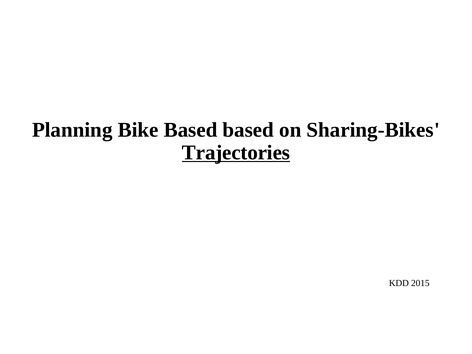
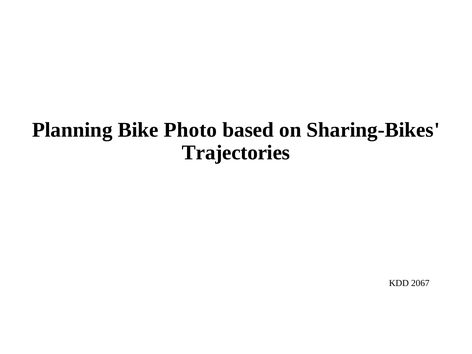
Bike Based: Based -> Photo (190, 130)
Trajectories underline: present -> none (236, 152)
2015: 2015 -> 2067 (420, 283)
